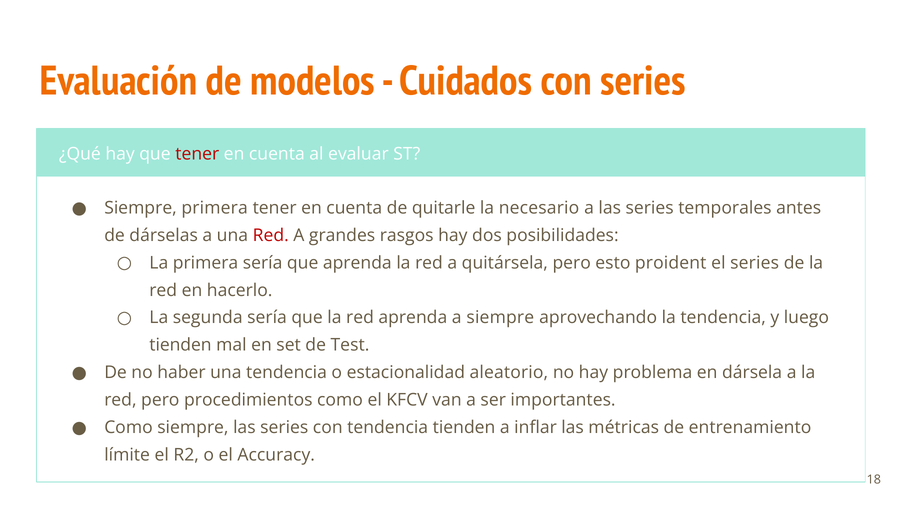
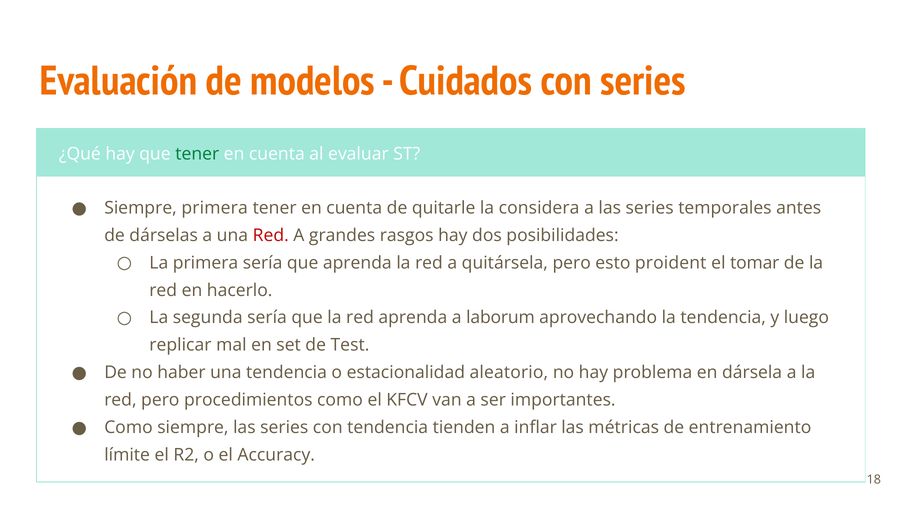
tener colour: red -> green (197, 154)
necesario: necesario -> considera (539, 208)
el series: series -> tomar (755, 263)
a siempre: siempre -> laborum (500, 318)
tienden: tienden -> replicar (180, 345)
